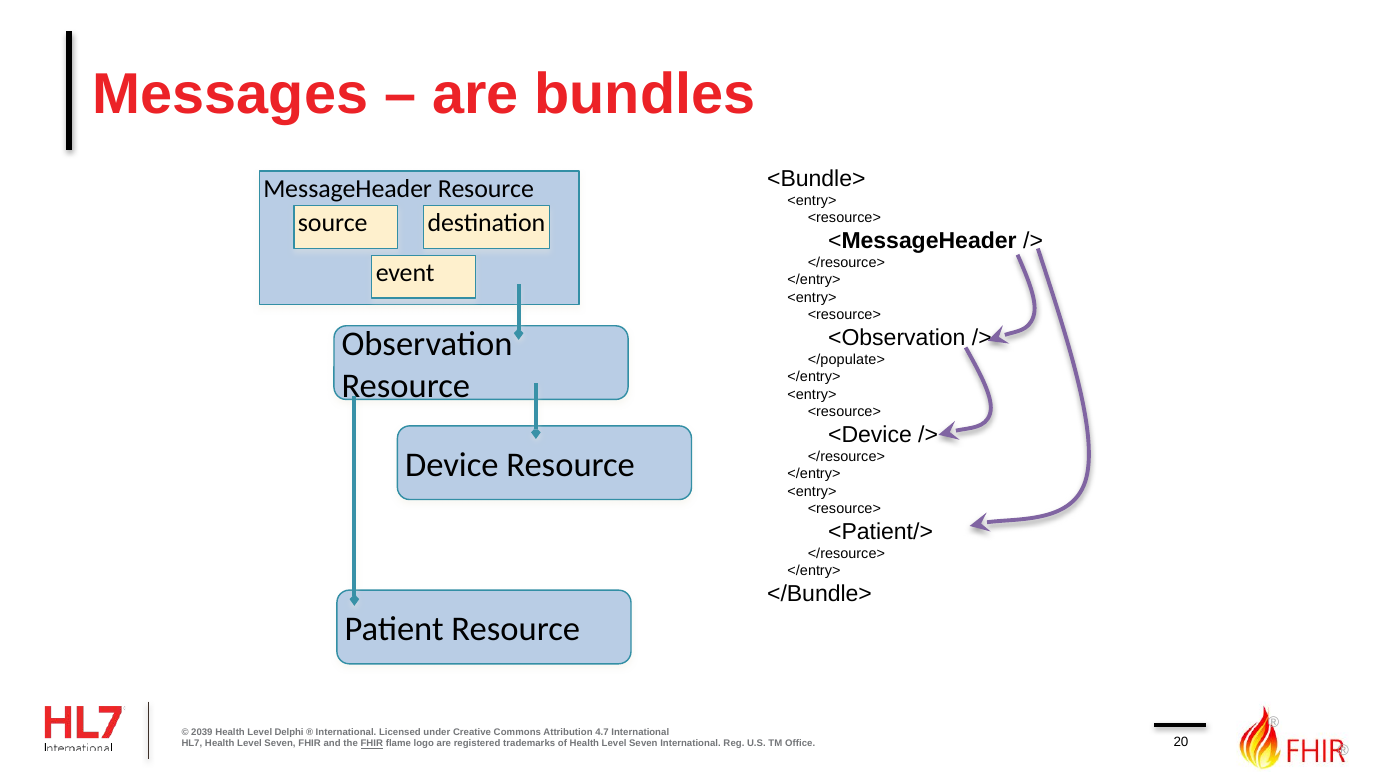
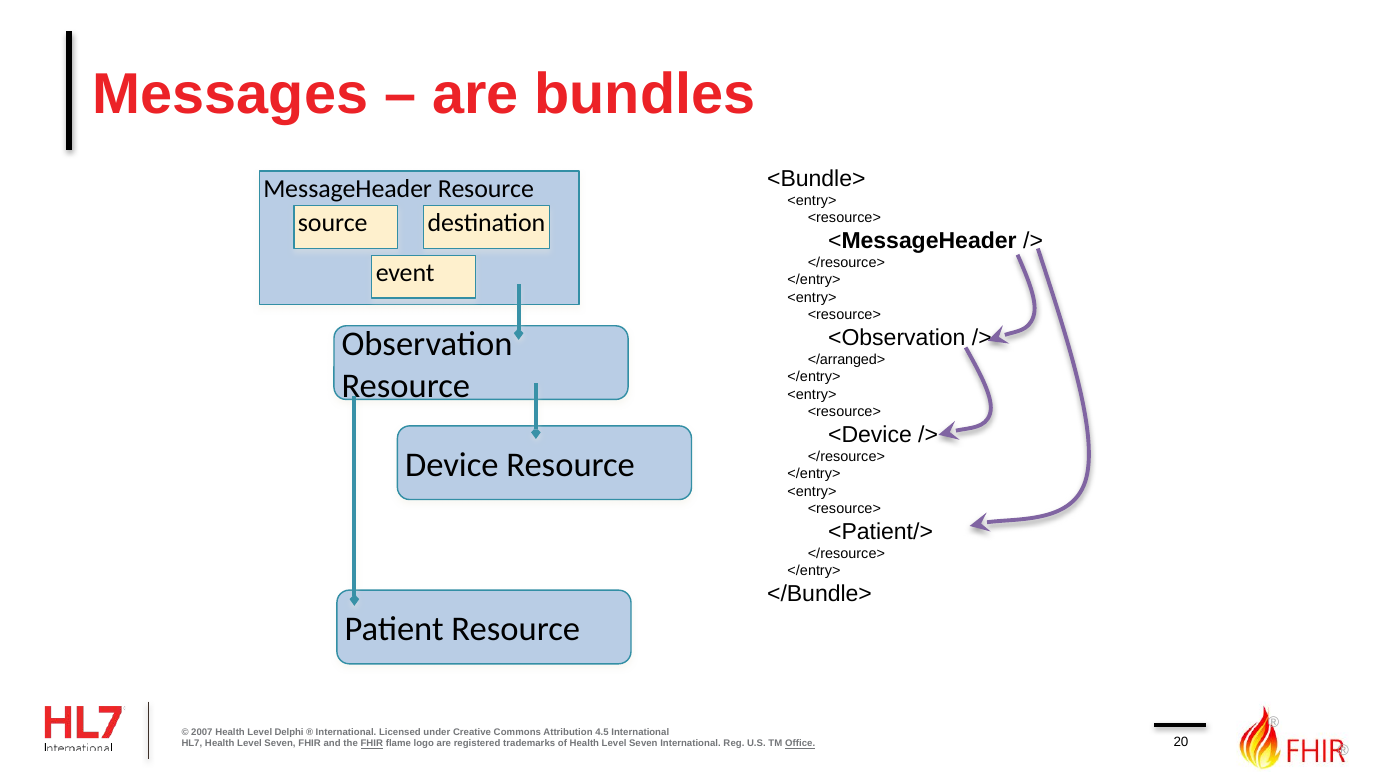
</populate>: </populate> -> </arranged> (847, 360)
2039: 2039 -> 2007 (202, 732)
4.7: 4.7 -> 4.5 (602, 732)
Office underline: none -> present (800, 744)
